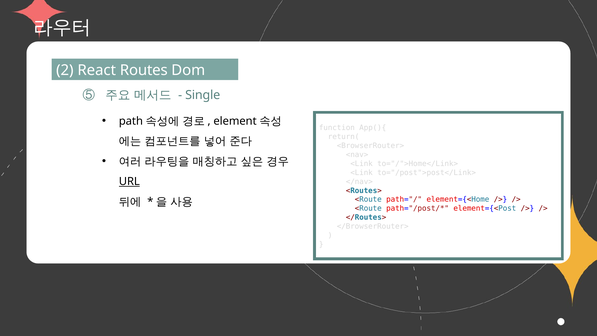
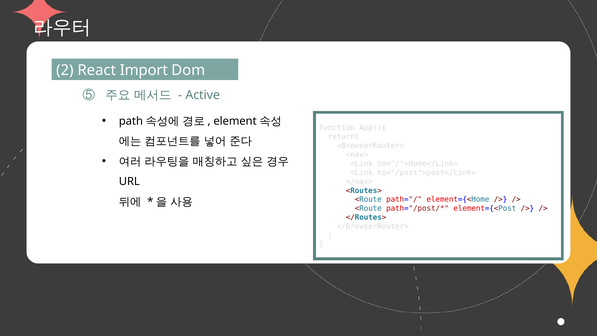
Routes: Routes -> Import (144, 70)
Single: Single -> Active (203, 95)
URL underline: present -> none (129, 181)
